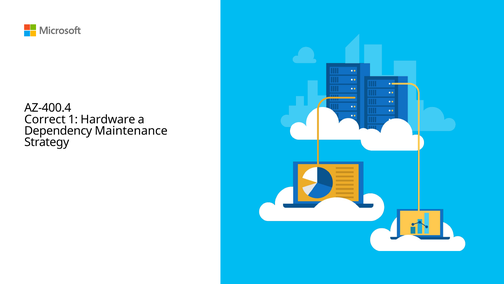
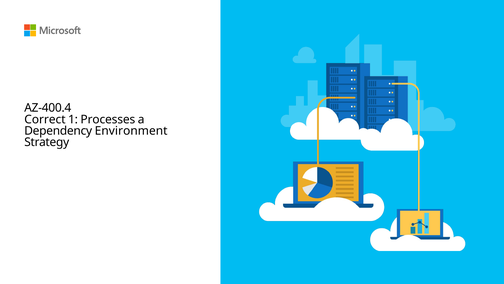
Hardware: Hardware -> Processes (108, 119)
Maintenance: Maintenance -> Environment (131, 131)
